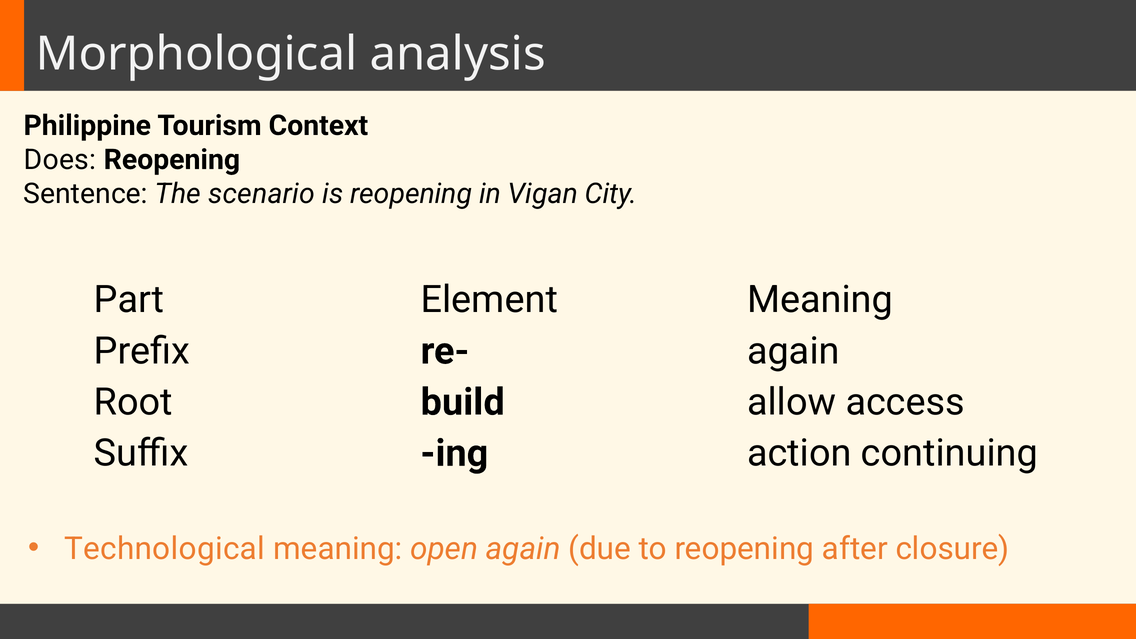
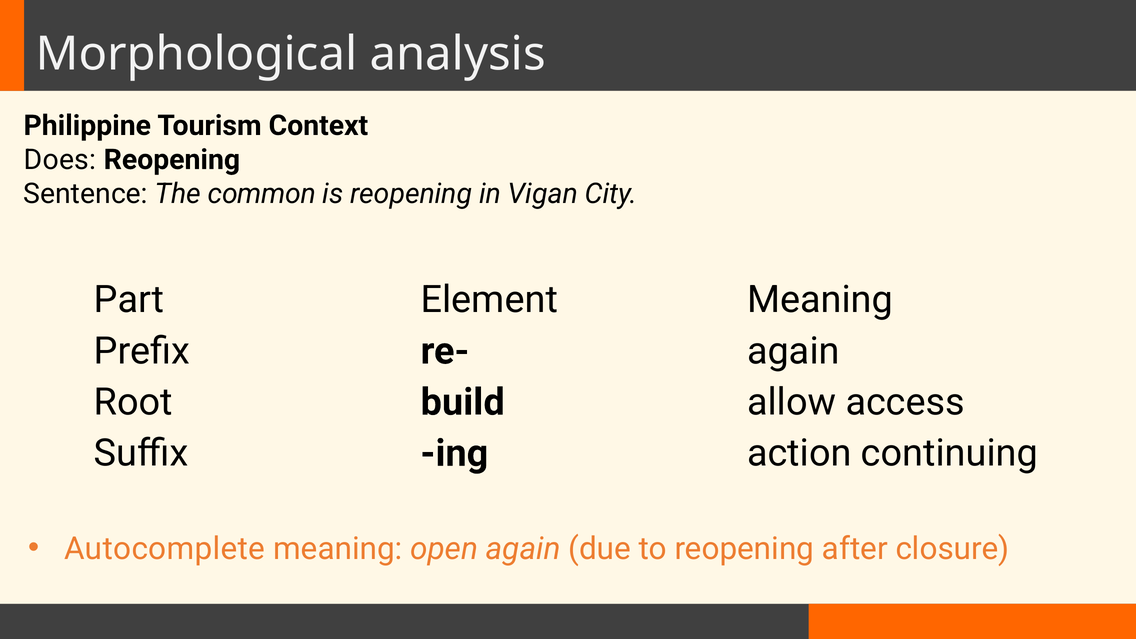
scenario: scenario -> common (262, 194)
Technological: Technological -> Autocomplete (165, 549)
